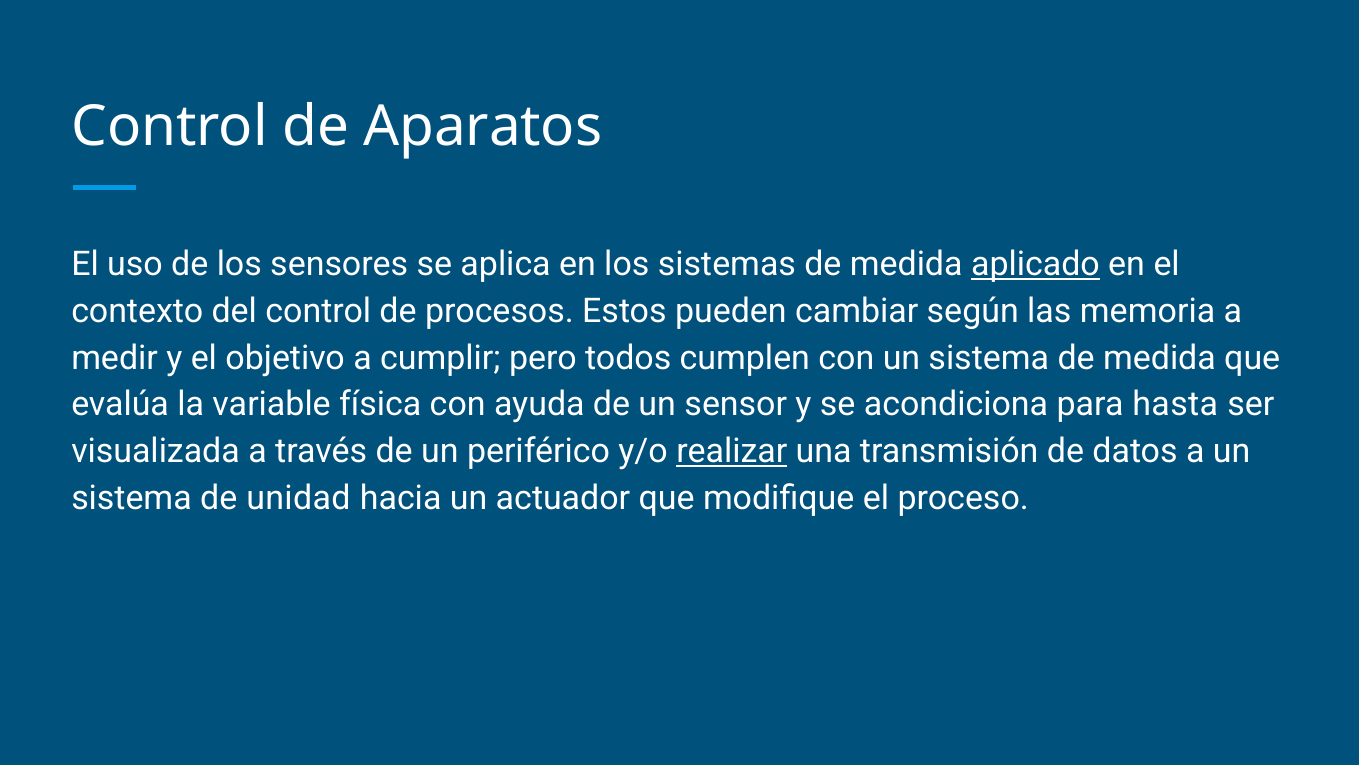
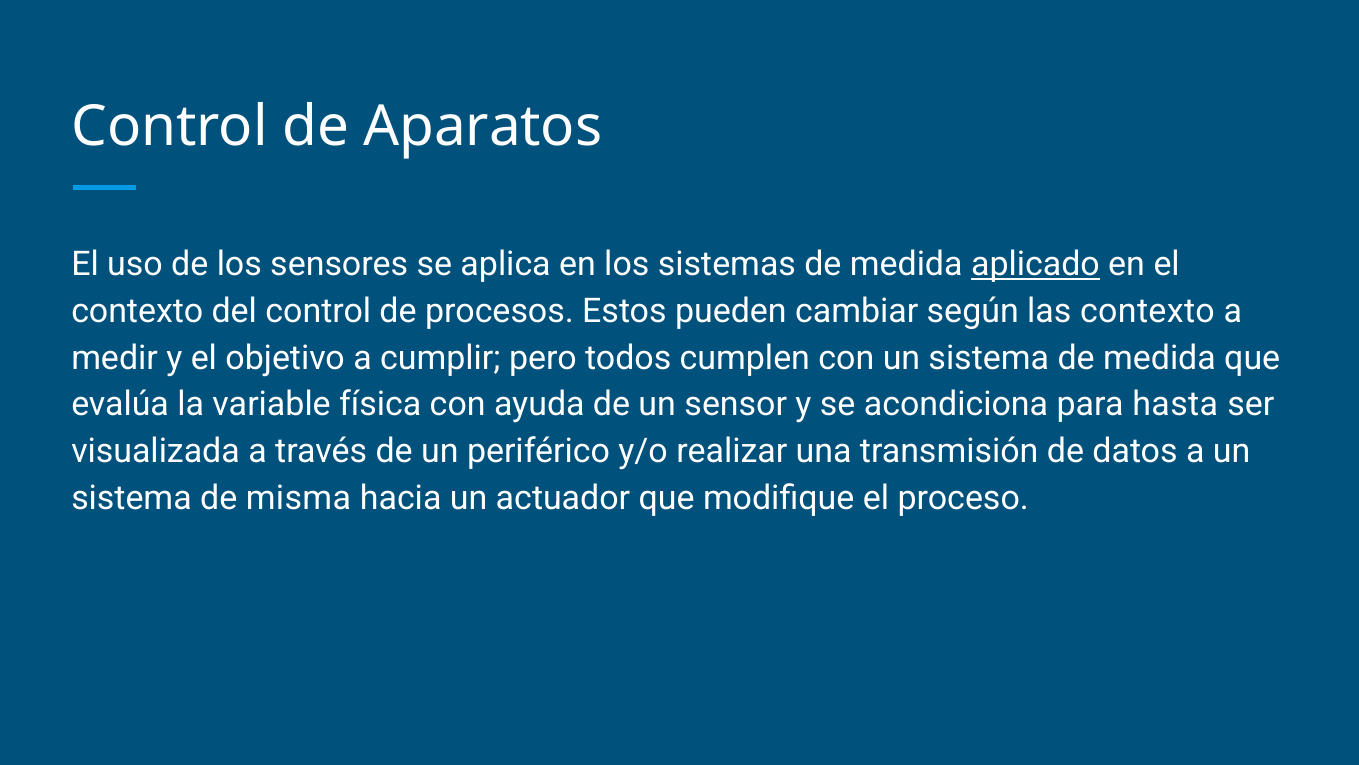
las memoria: memoria -> contexto (1147, 311)
realizar underline: present -> none (732, 451)
unidad: unidad -> misma (298, 498)
